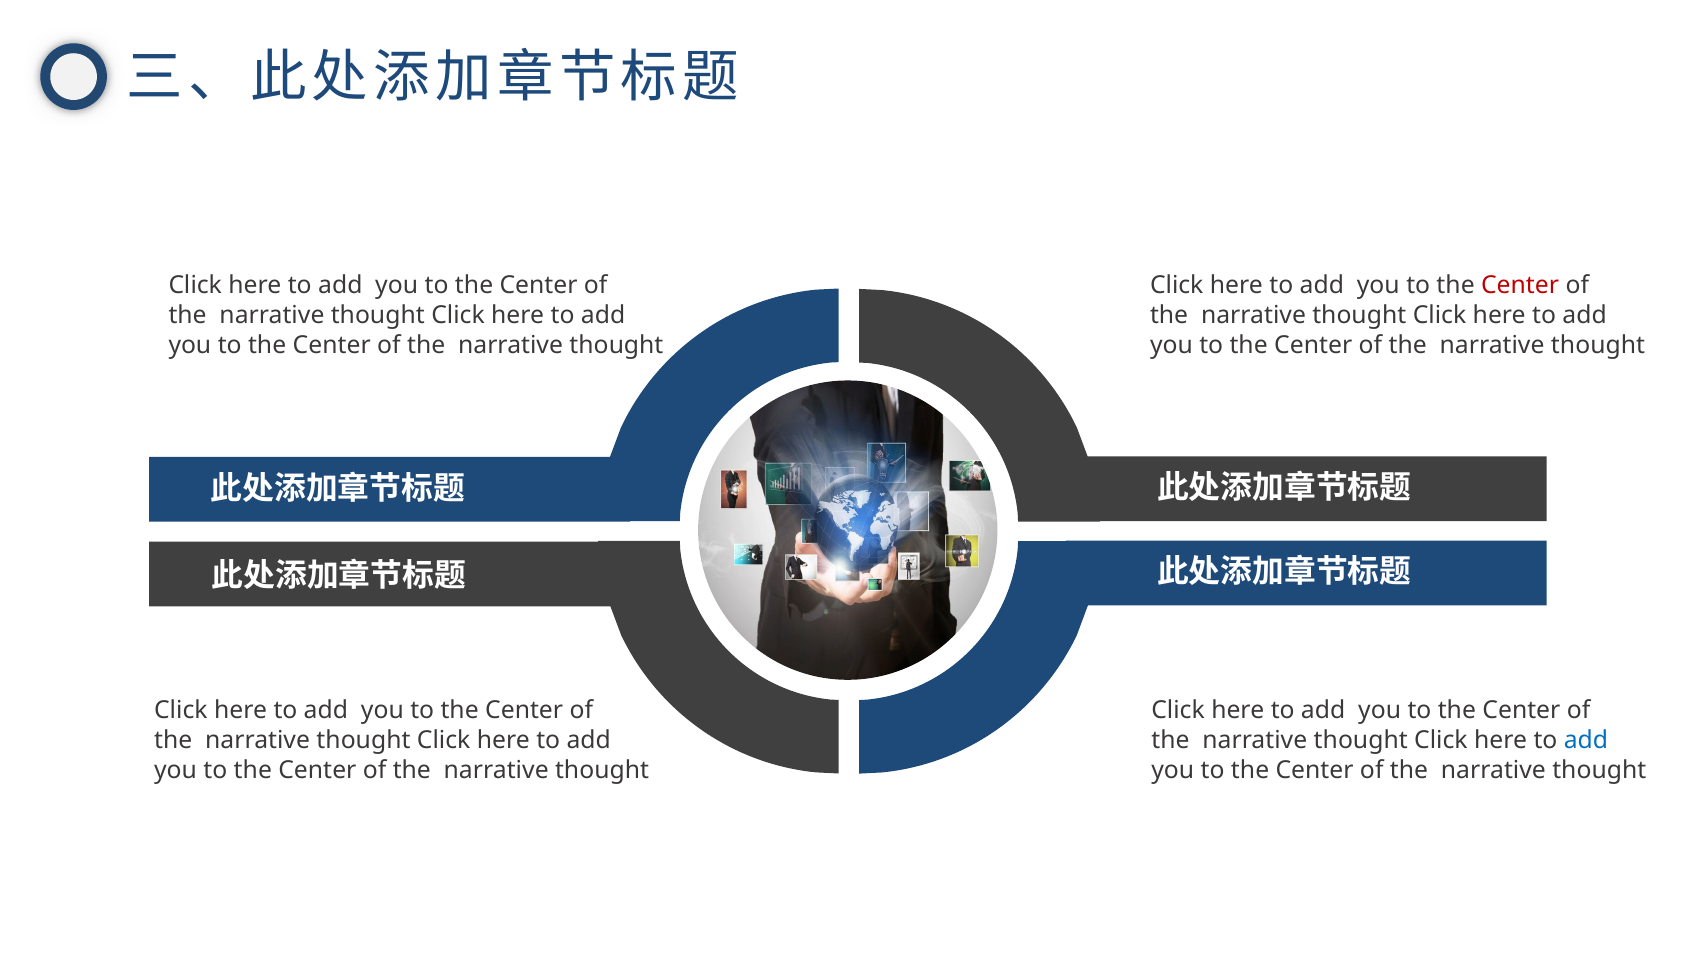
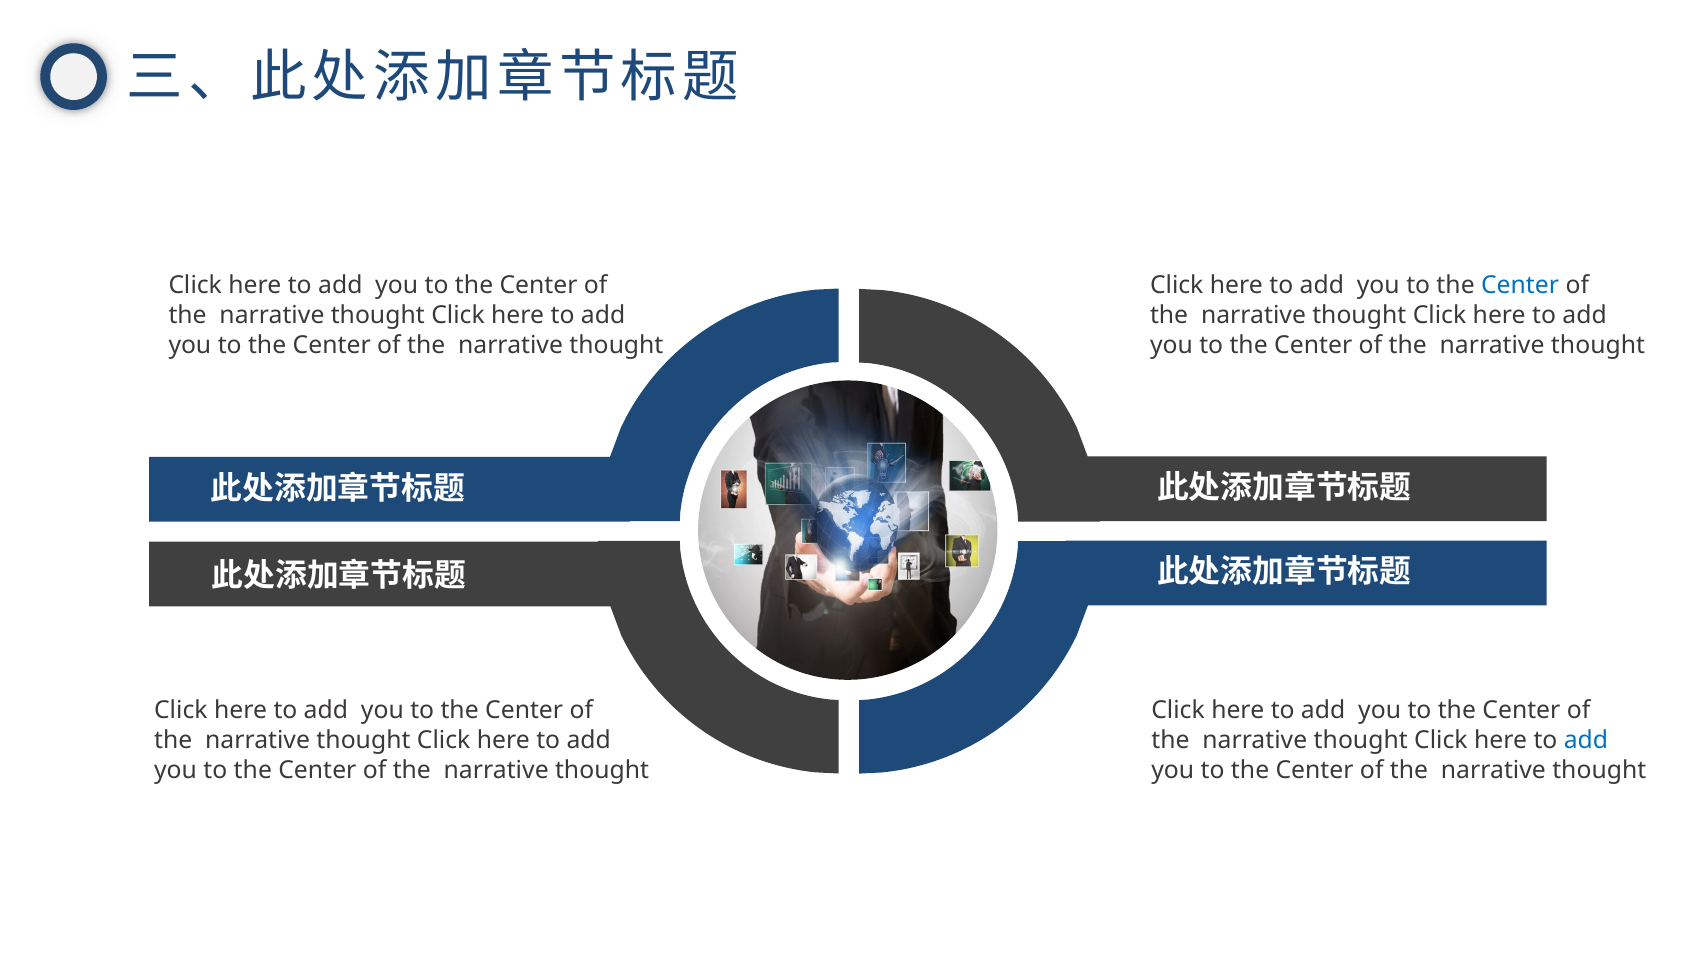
Center colour: red -> blue (1520, 286)
